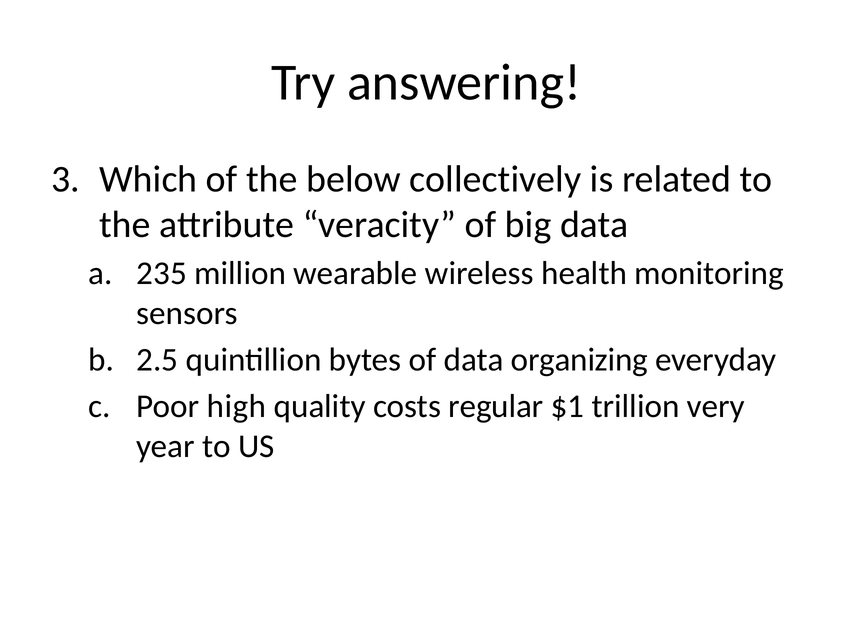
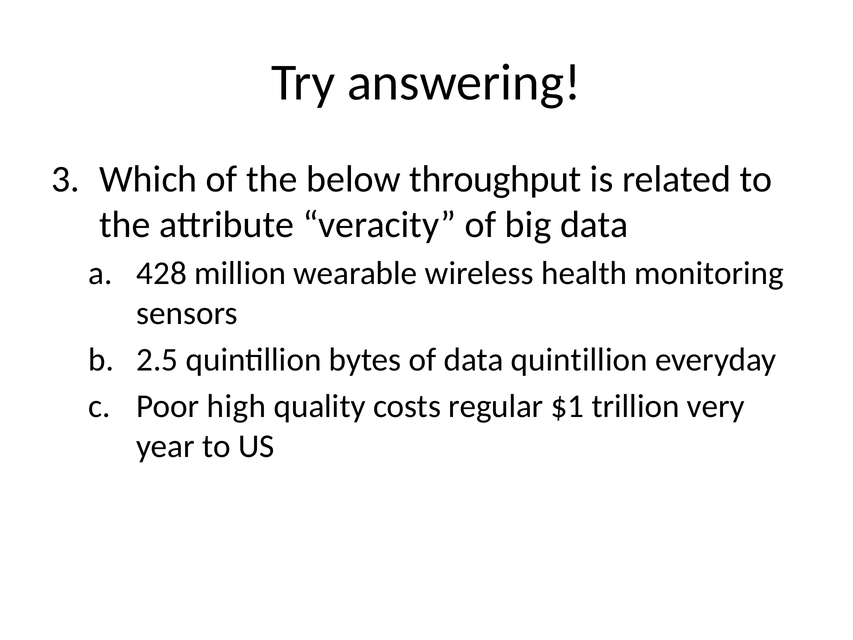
collectively: collectively -> throughput (495, 179)
235: 235 -> 428 (162, 273)
data organizing: organizing -> quintillion (579, 360)
